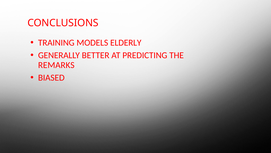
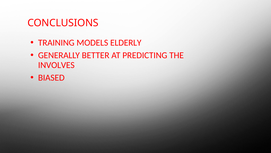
REMARKS: REMARKS -> INVOLVES (56, 65)
